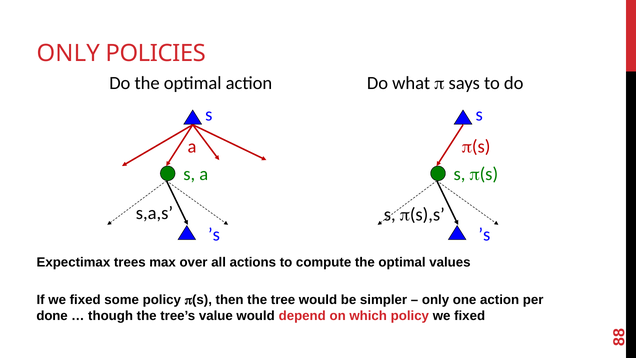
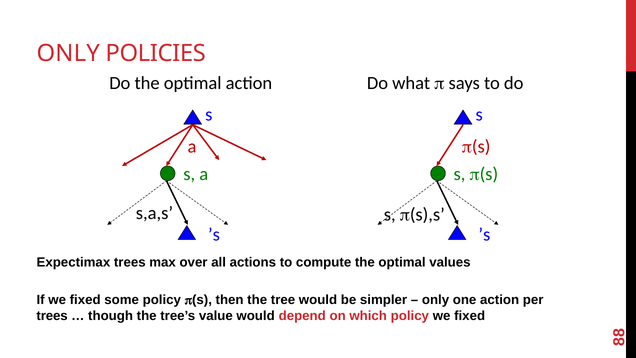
done: done -> trees (52, 316)
